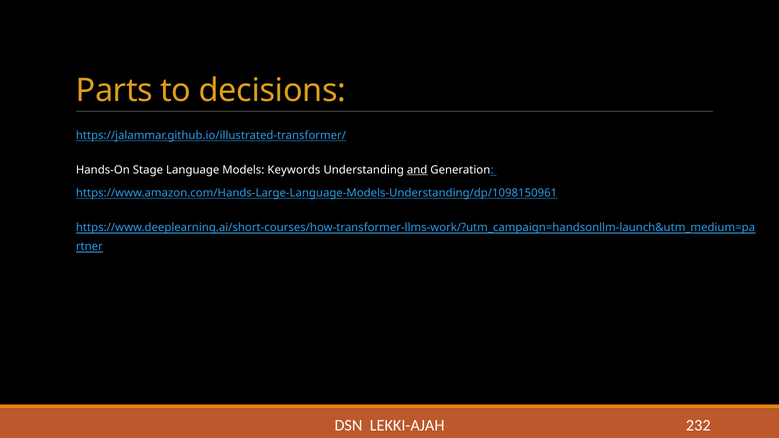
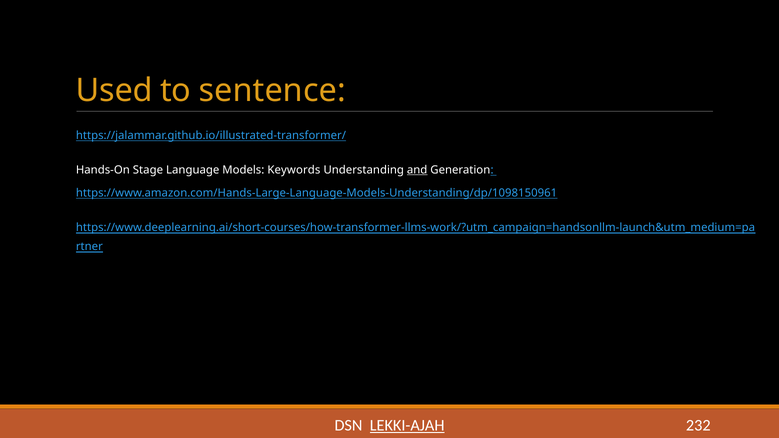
Parts: Parts -> Used (114, 91)
decisions: decisions -> sentence (272, 91)
LEKKI-AJAH underline: none -> present (407, 426)
